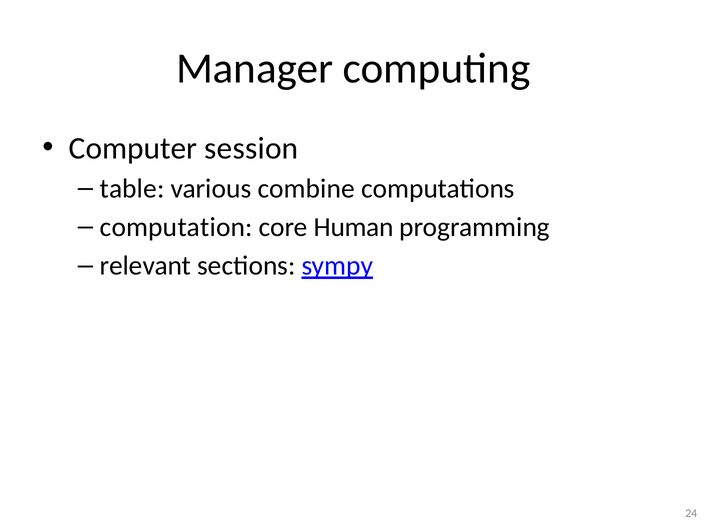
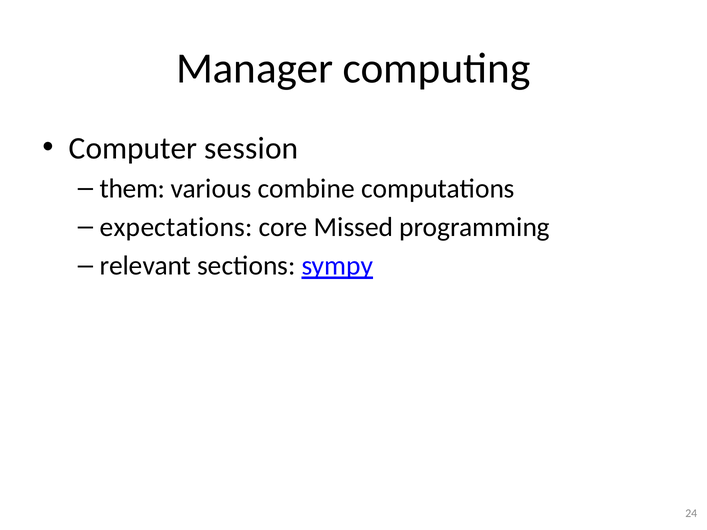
table: table -> them (132, 189)
computation: computation -> expectations (176, 227)
Human: Human -> Missed (354, 227)
